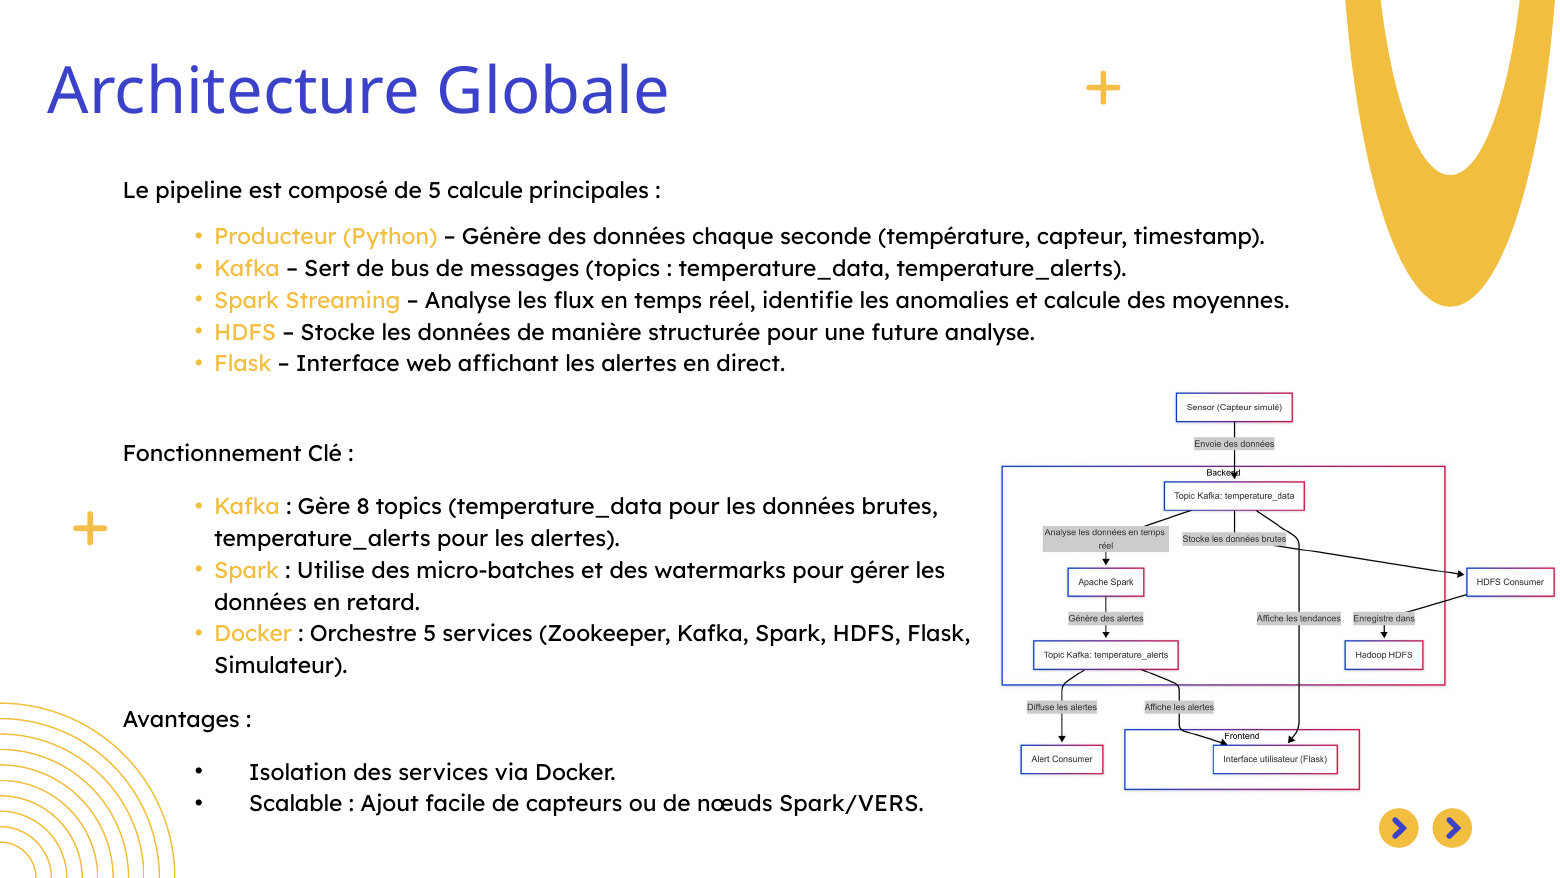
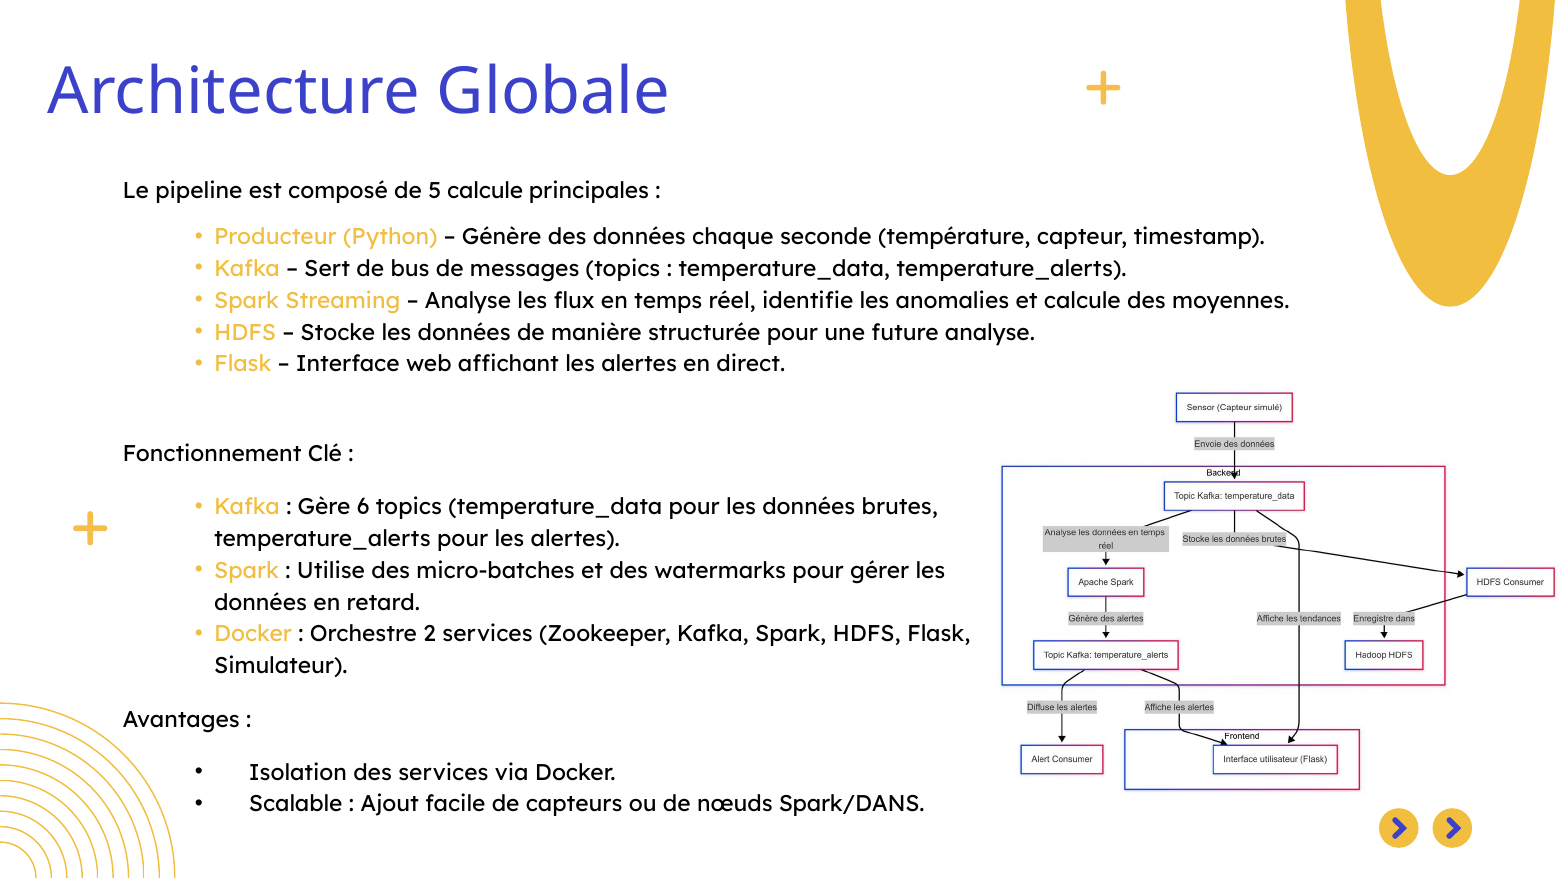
8: 8 -> 6 (363, 507)
Orchestre 5: 5 -> 2 (430, 634)
Spark/VERS: Spark/VERS -> Spark/DANS (852, 804)
